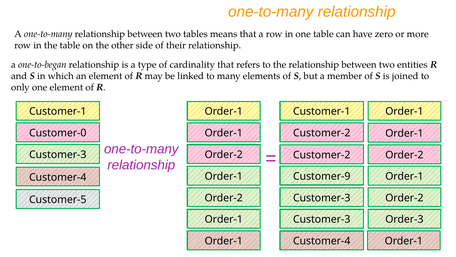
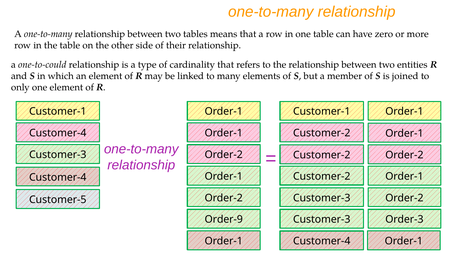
one-to-began: one-to-began -> one-to-could (42, 64)
Customer-0: Customer-0 -> Customer-4 (58, 133)
Customer-9: Customer-9 -> Customer-2 (322, 176)
Order-1: Order-1 -> Order-9 (224, 219)
